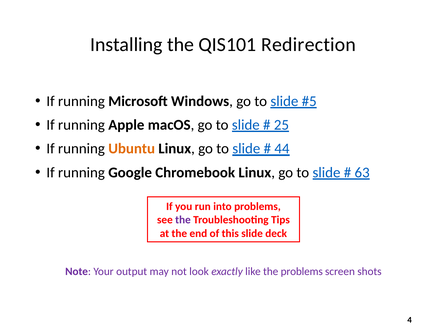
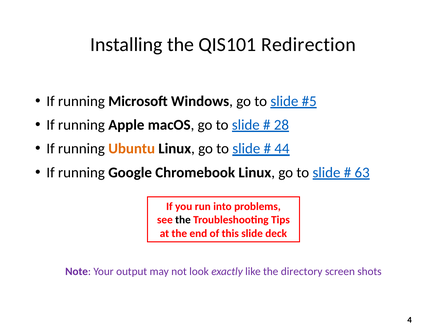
25: 25 -> 28 (281, 125)
the colour: purple -> black (183, 220)
the problems: problems -> directory (302, 272)
